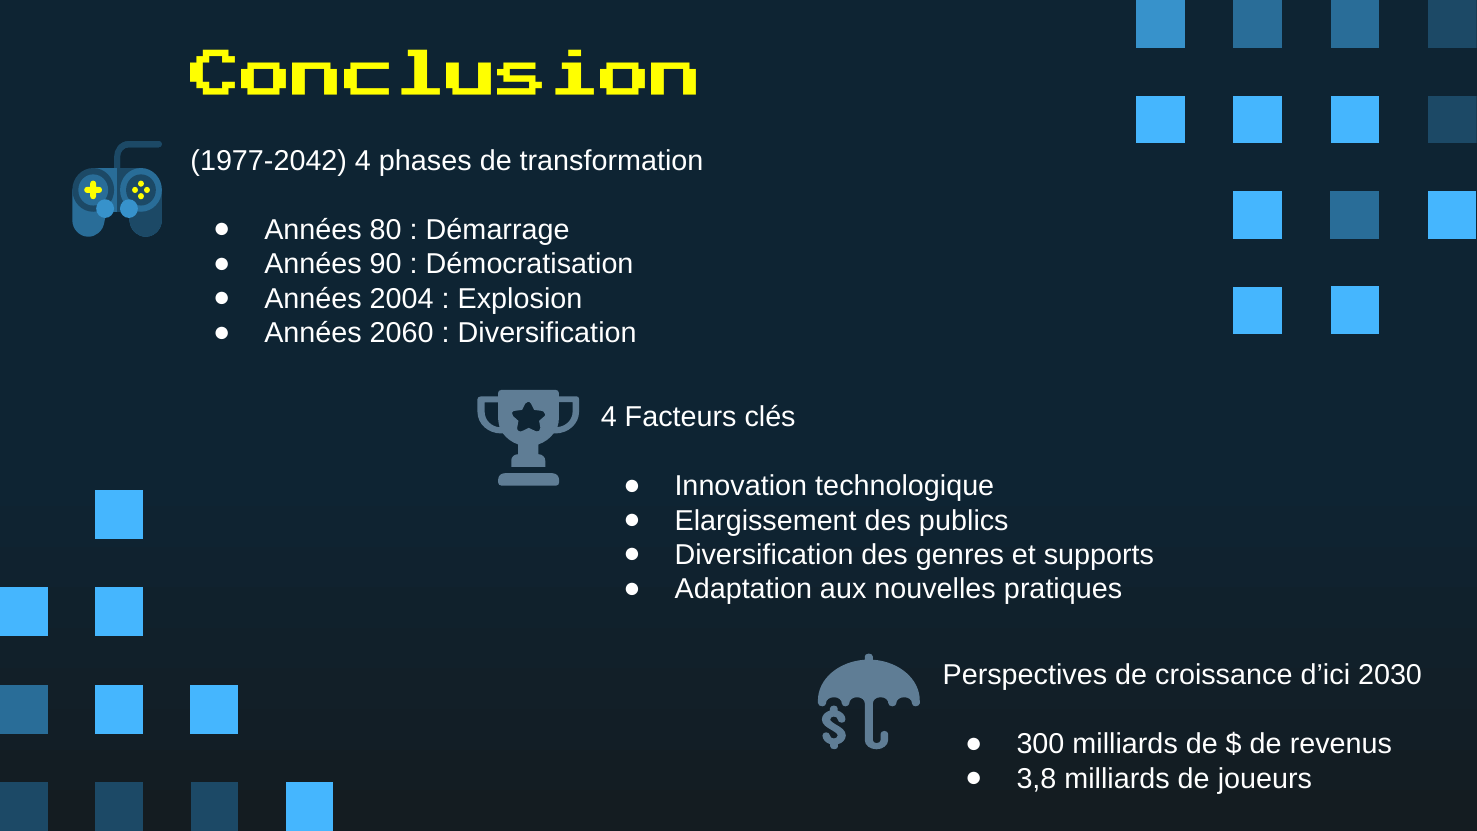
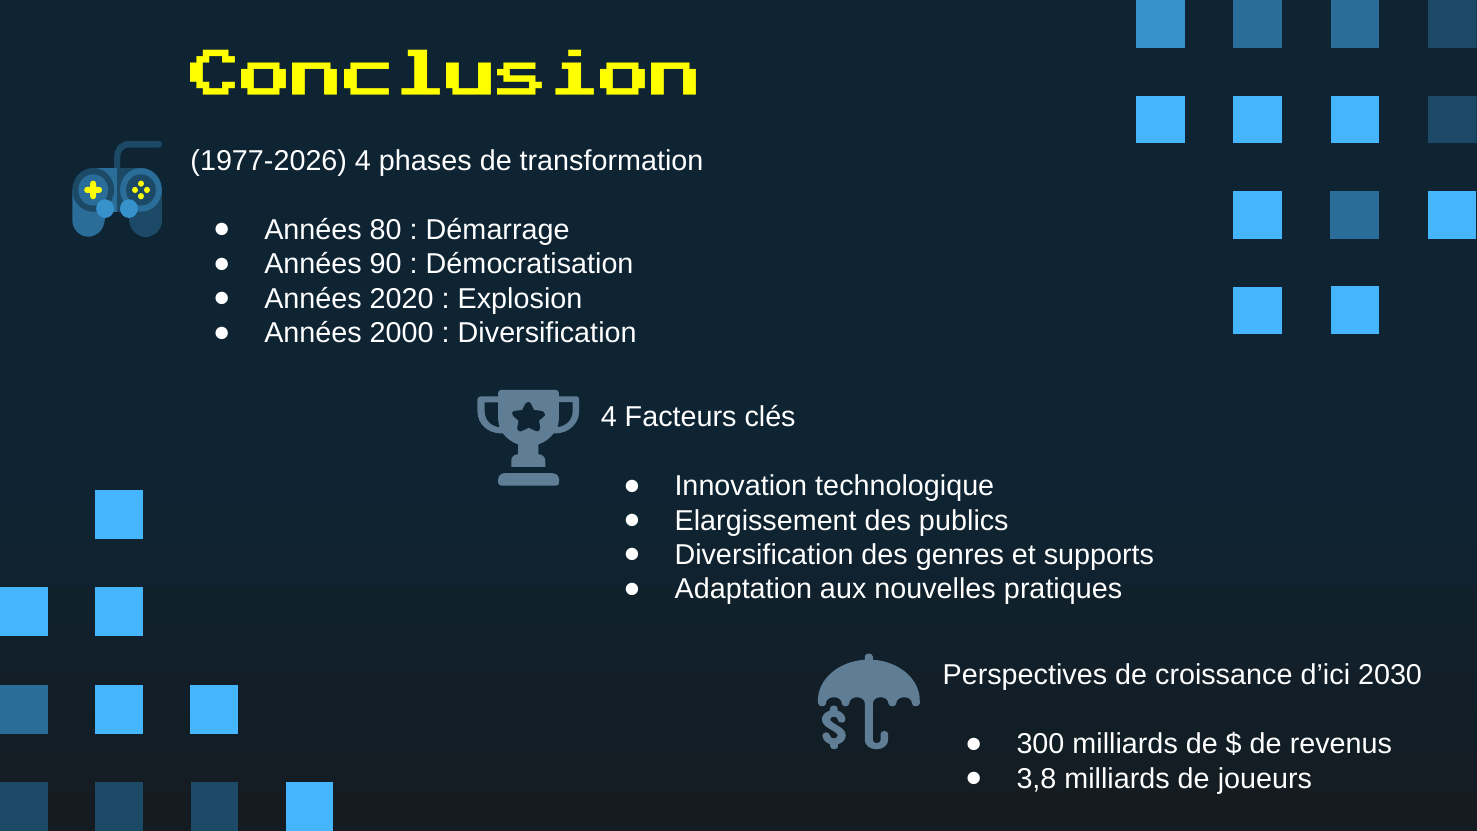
1977-2042: 1977-2042 -> 1977-2026 (269, 161)
2004: 2004 -> 2020 (402, 299)
2060: 2060 -> 2000 (402, 333)
